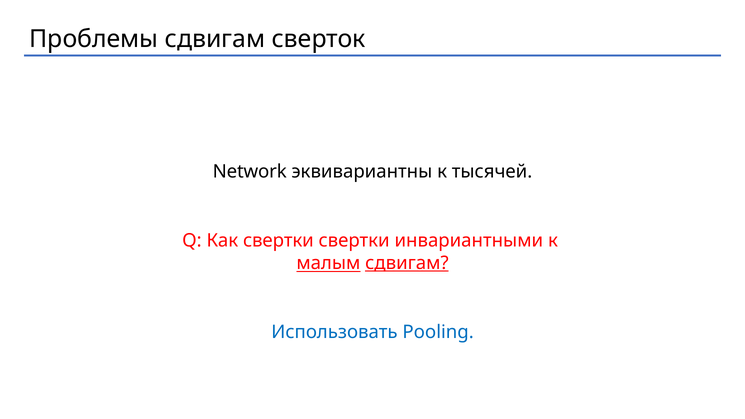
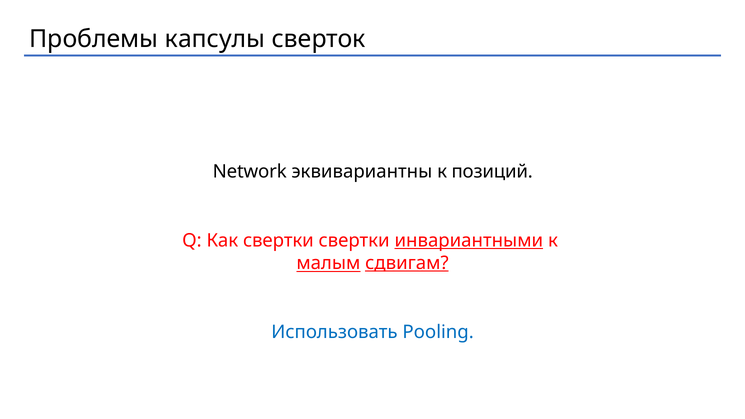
Проблемы сдвигам: сдвигам -> капсулы (215, 39)
тысячей: тысячей -> позиций (492, 172)
инвариантными underline: none -> present (469, 241)
